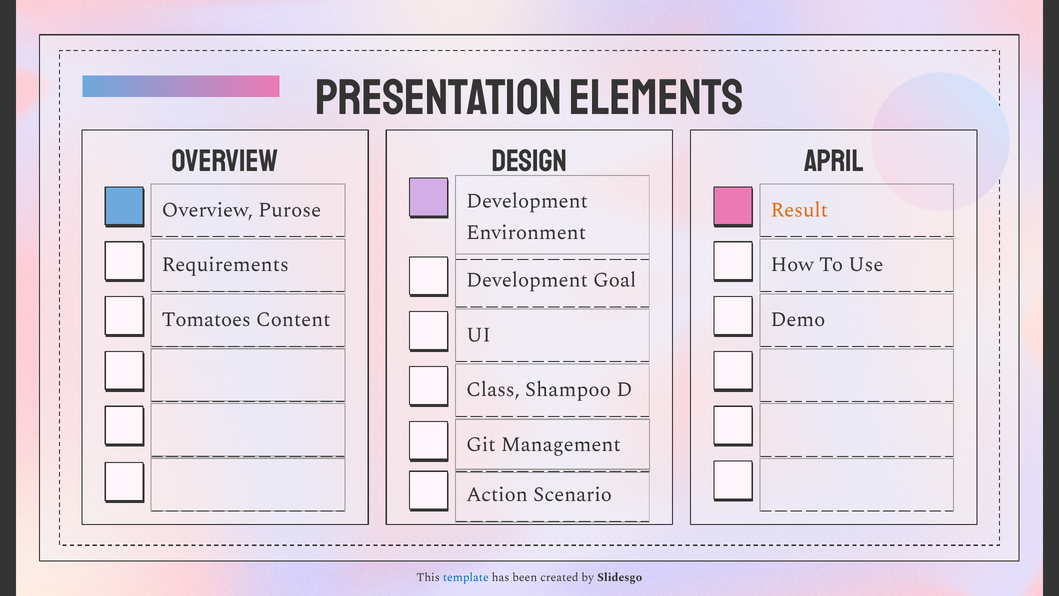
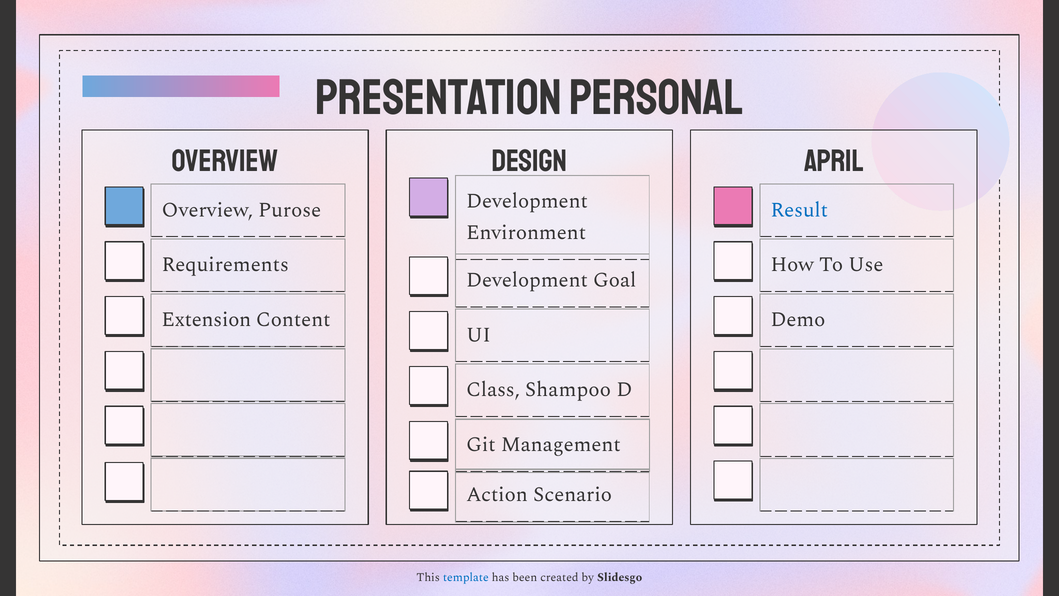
Elements: Elements -> Personal (656, 98)
Result colour: orange -> blue (799, 210)
Tomatoes: Tomatoes -> Extension (206, 319)
